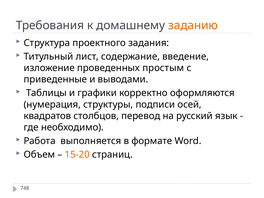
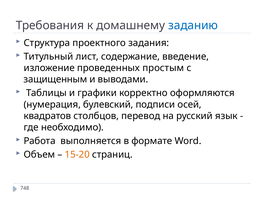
заданию colour: orange -> blue (193, 25)
приведенные: приведенные -> защищенным (55, 79)
структуры: структуры -> булевский (108, 104)
